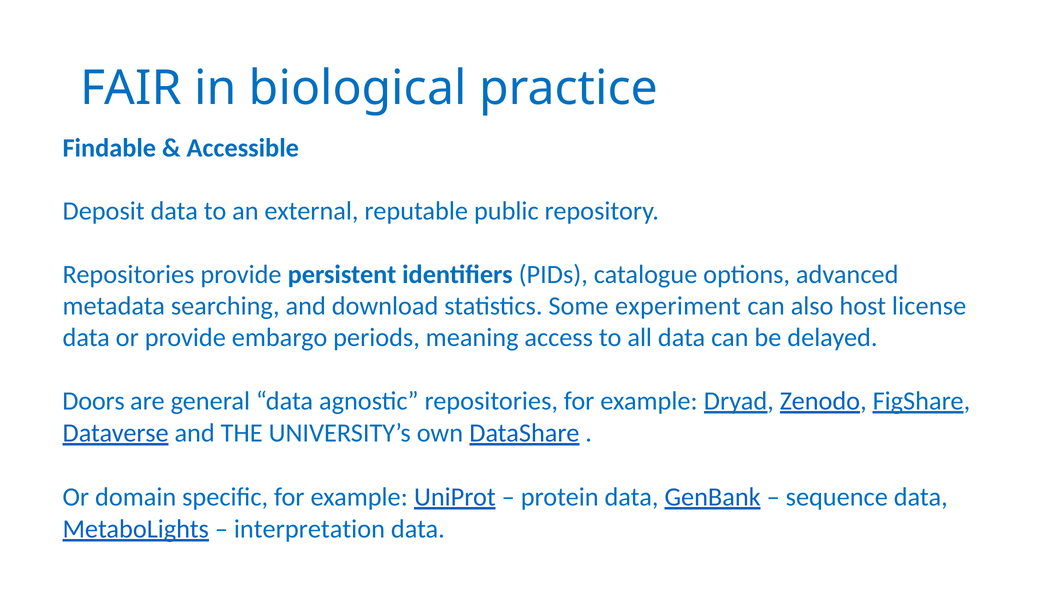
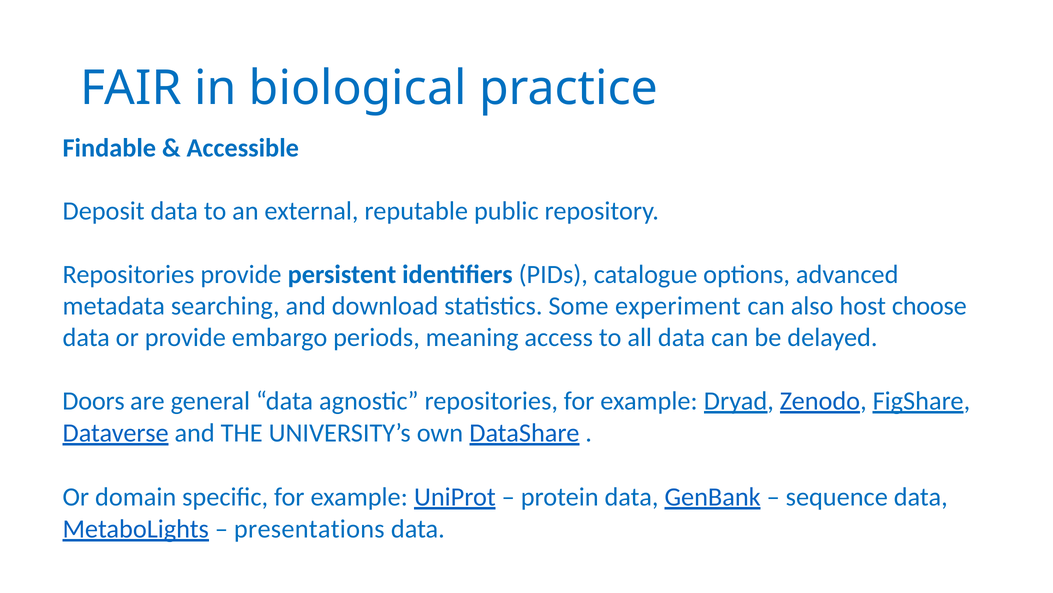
license: license -> choose (929, 306)
interpretation: interpretation -> presentations (309, 528)
